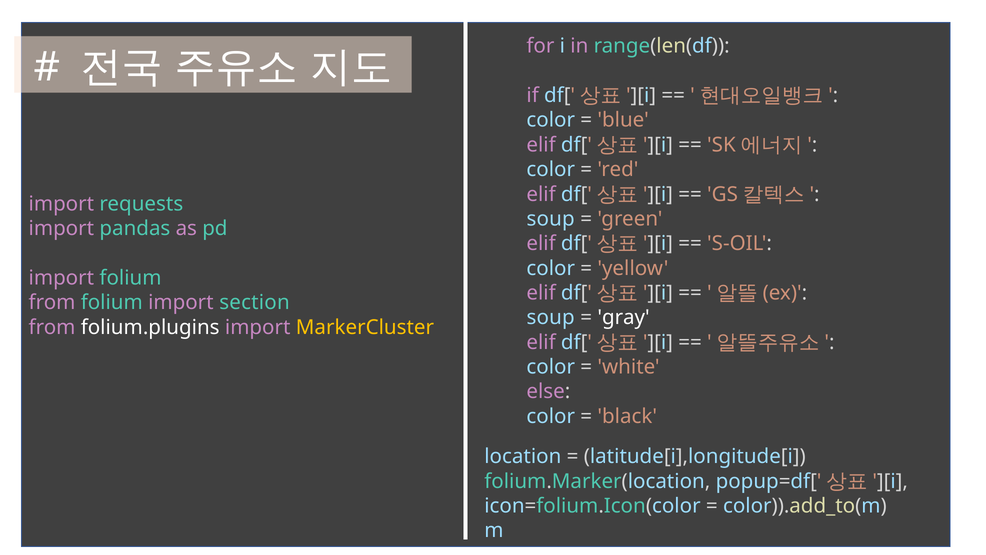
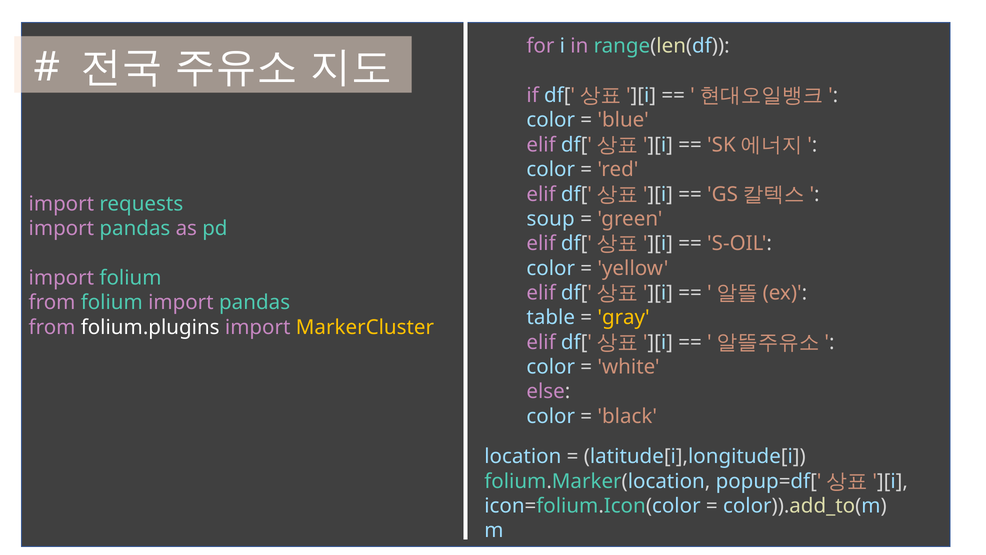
folium import section: section -> pandas (255, 302)
soup: soup -> table (551, 317)
gray colour: white -> yellow (624, 317)
